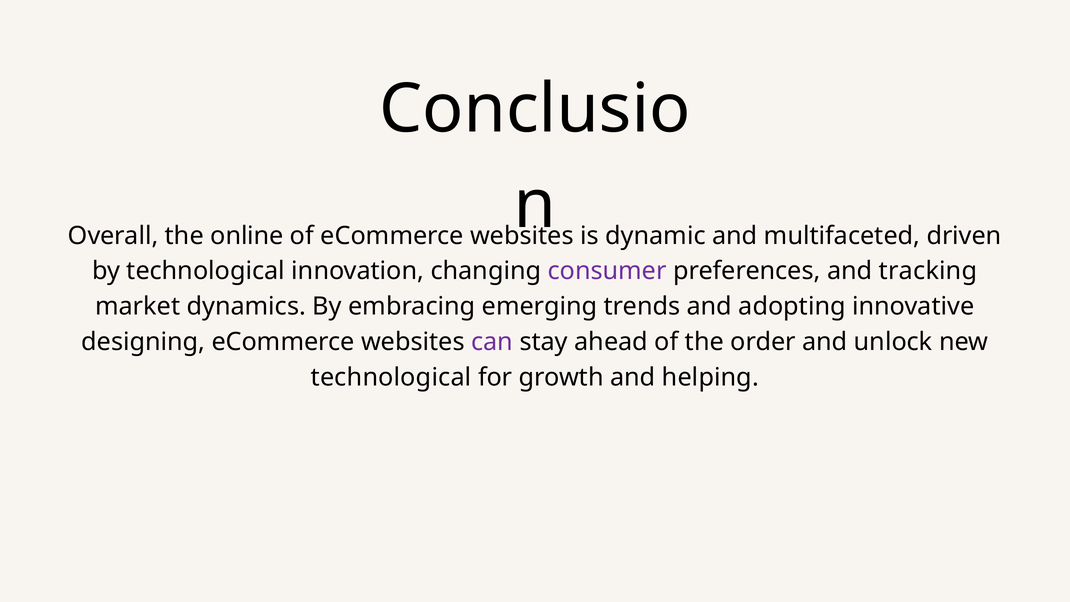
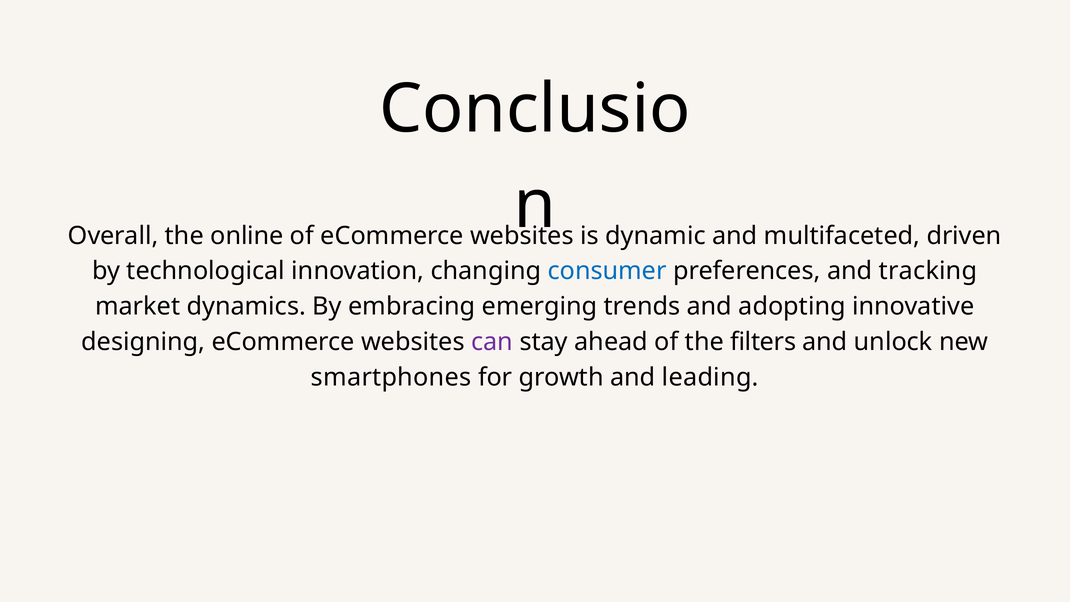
consumer colour: purple -> blue (607, 271)
order: order -> filters (763, 342)
technological: technological -> smartphones (391, 377)
helping: helping -> leading (710, 377)
